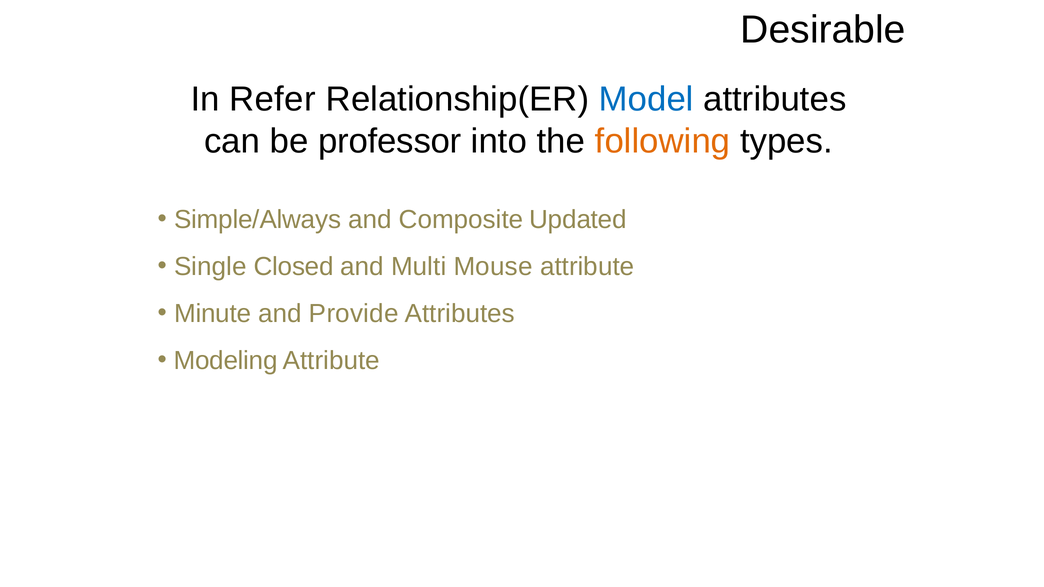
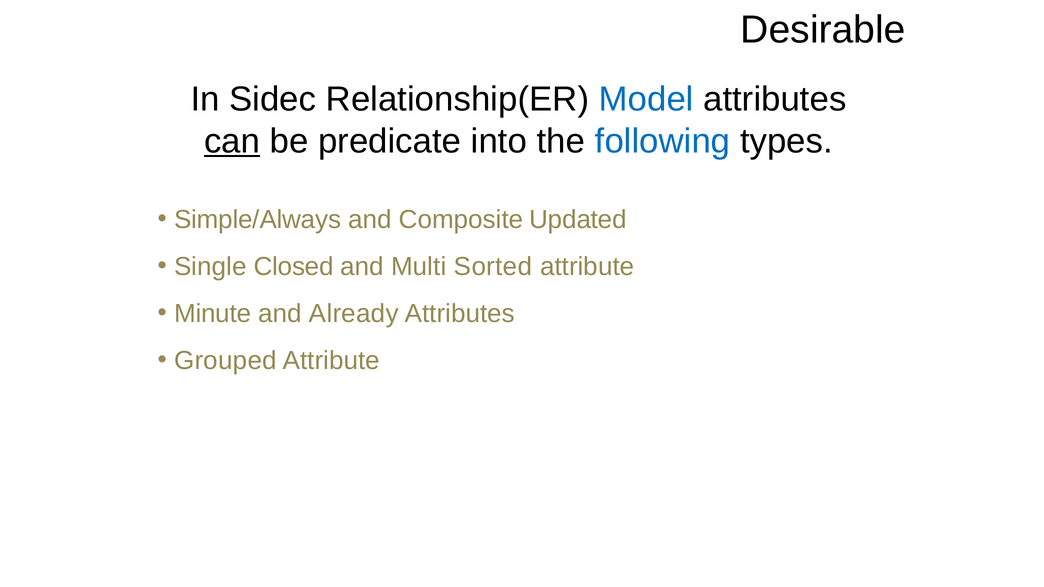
Refer: Refer -> Sidec (273, 99)
can underline: none -> present (232, 141)
professor: professor -> predicate (390, 141)
following colour: orange -> blue (663, 141)
Mouse: Mouse -> Sorted (493, 267)
Provide: Provide -> Already (354, 314)
Modeling: Modeling -> Grouped (225, 361)
